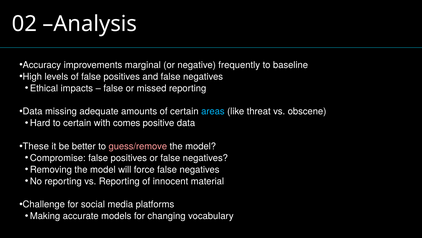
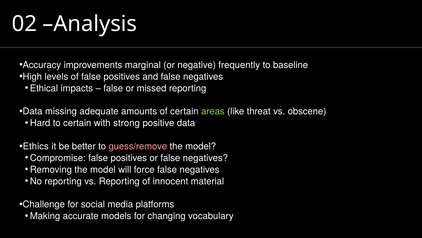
areas colour: light blue -> light green (213, 111)
comes: comes -> strong (127, 123)
These: These -> Ethics (36, 146)
